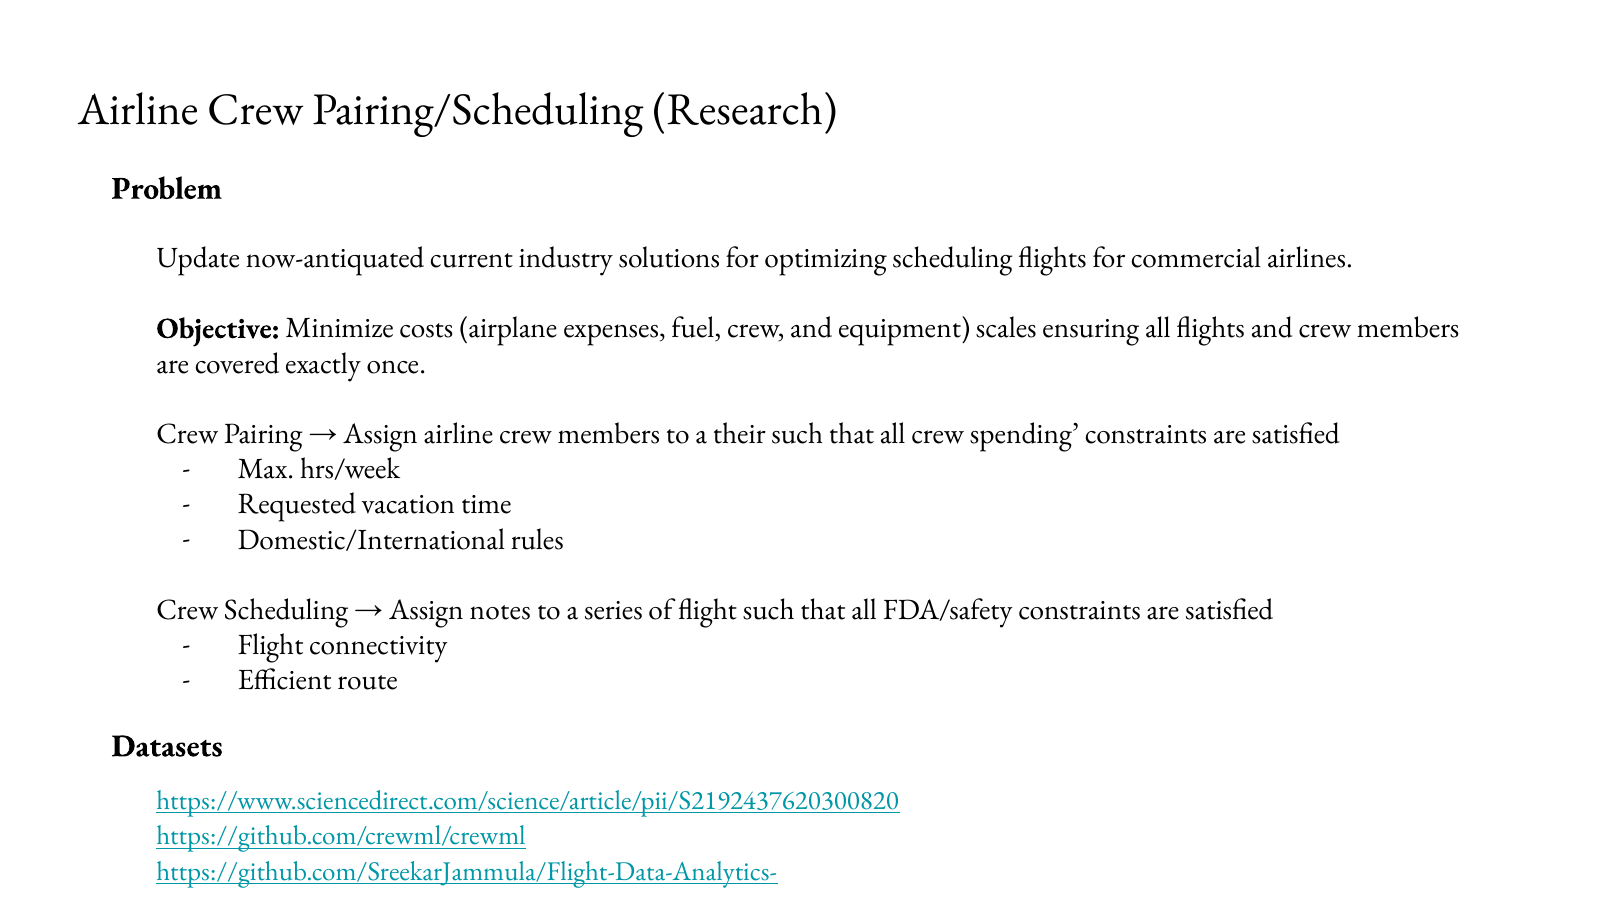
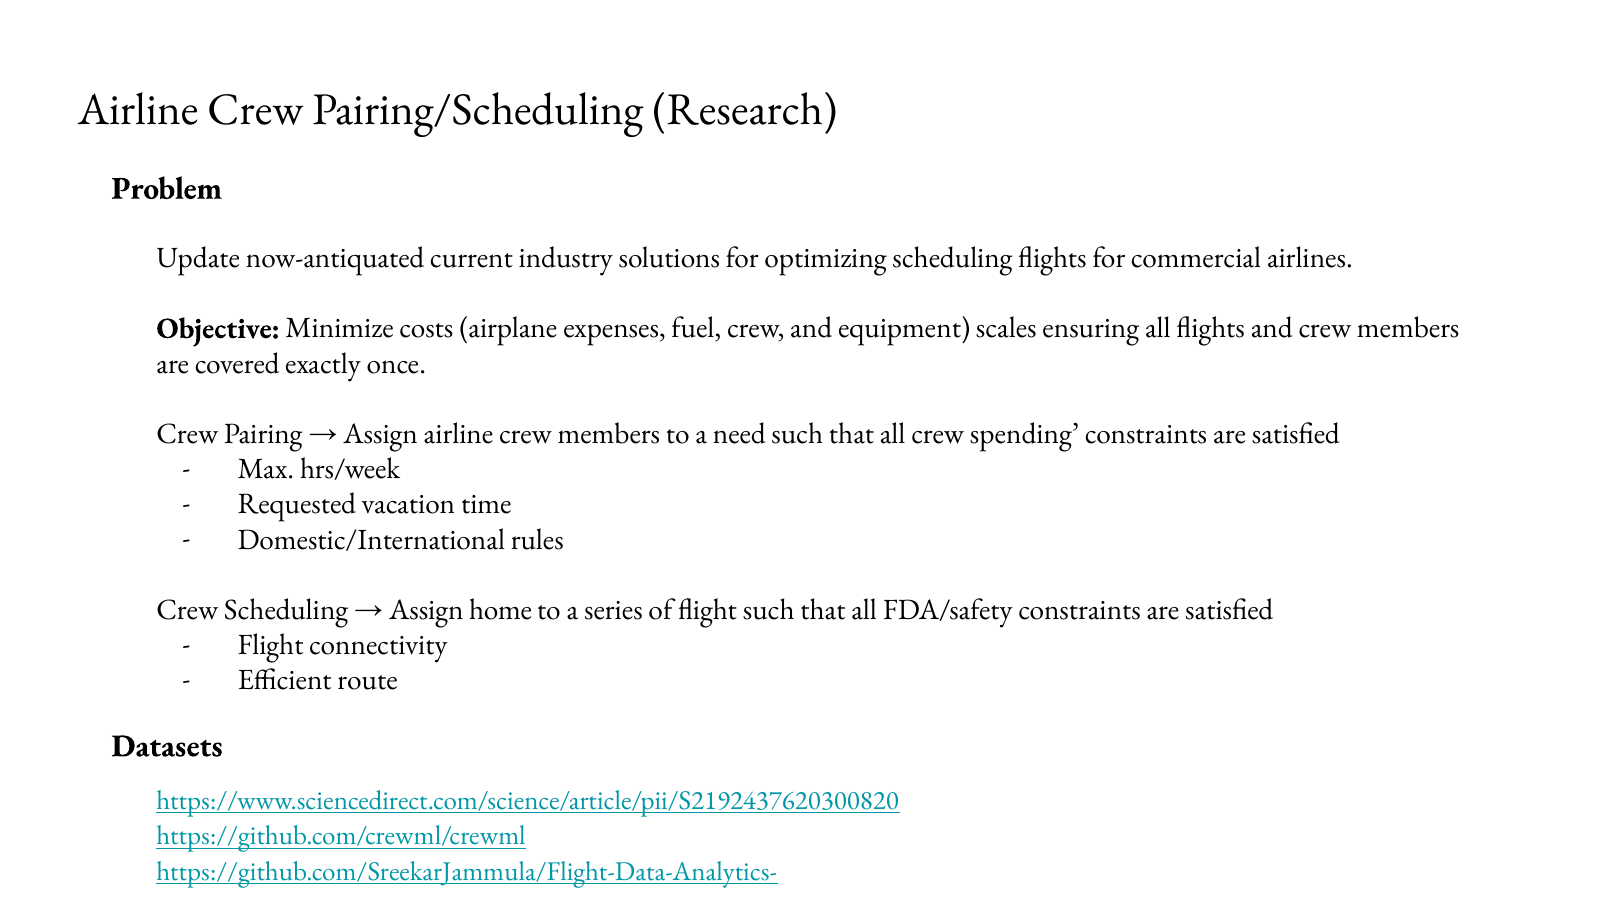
their: their -> need (739, 434)
notes: notes -> home (501, 610)
